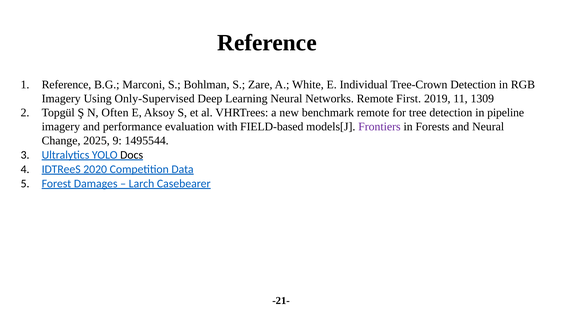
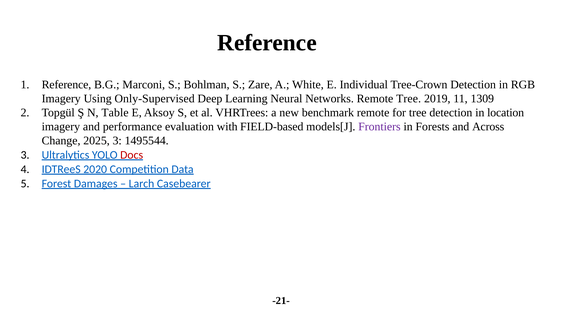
Remote First: First -> Tree (409, 99)
Often: Often -> Table (115, 113)
pipeline: pipeline -> location (506, 113)
and Neural: Neural -> Across (488, 127)
2025 9: 9 -> 3 (117, 141)
Docs colour: black -> red (132, 155)
